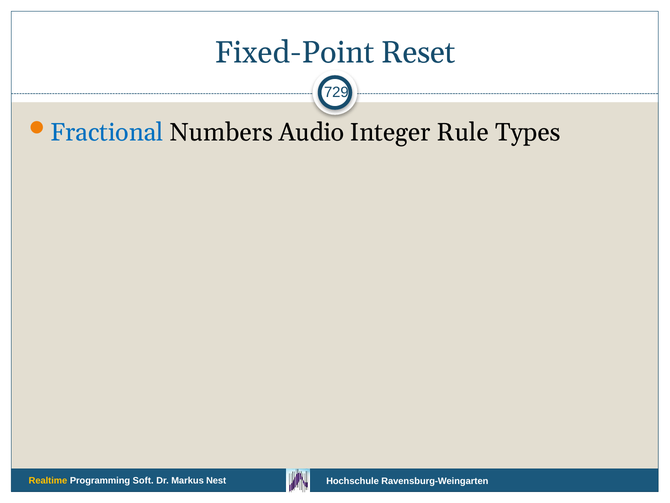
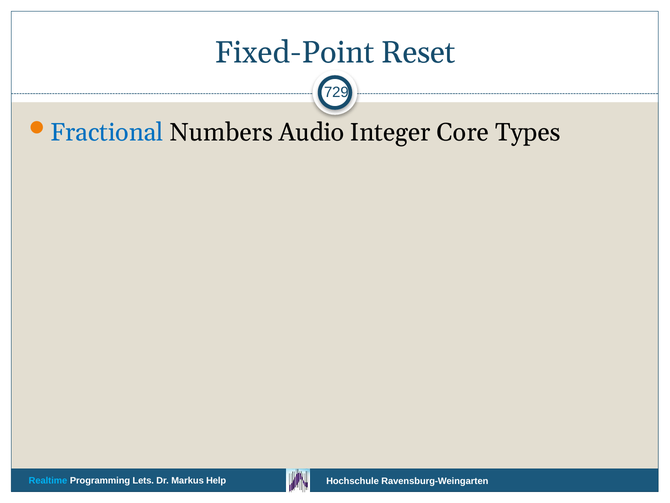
Rule: Rule -> Core (463, 132)
Realtime colour: yellow -> light blue (48, 480)
Soft: Soft -> Lets (143, 480)
Nest: Nest -> Help (216, 480)
